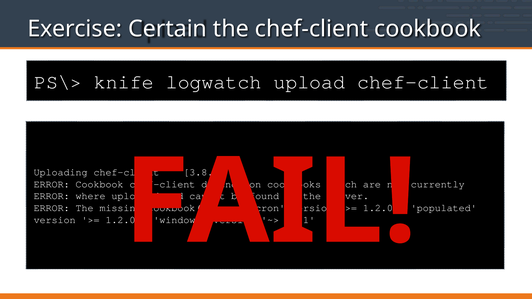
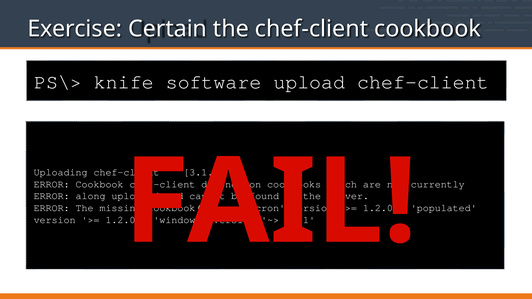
logwatch: logwatch -> software (214, 82)
3.8.6: 3.8.6 -> 3.1.0 (204, 172)
where: where -> along (91, 196)
